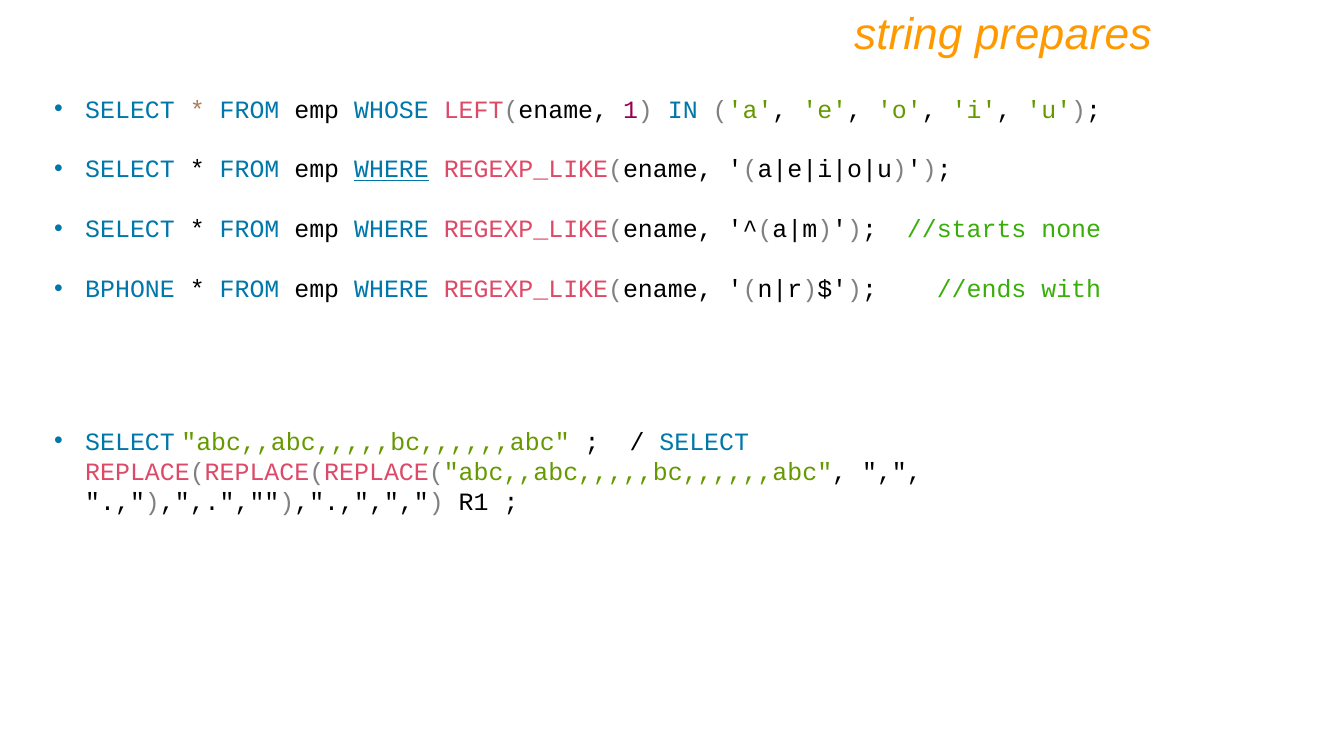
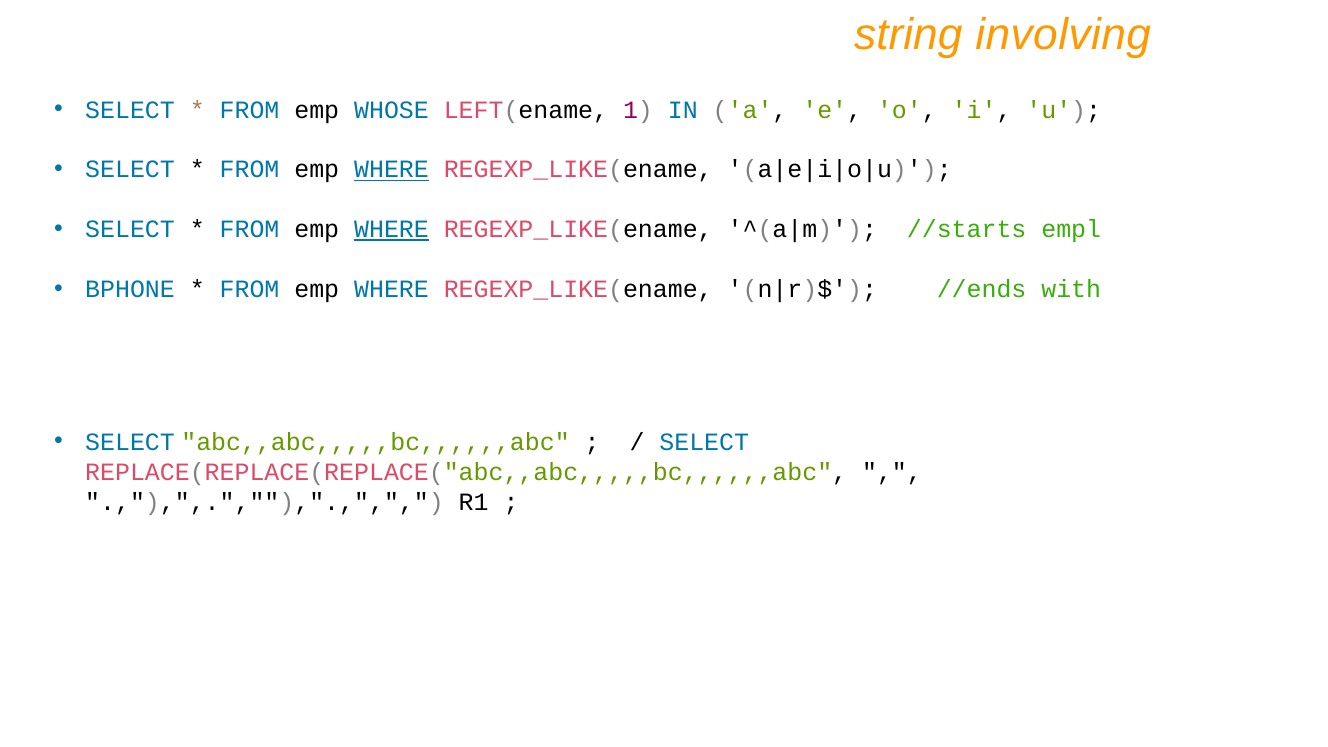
prepares: prepares -> involving (1063, 35)
WHERE underline: none -> present (391, 229)
none: none -> empl (1071, 229)
